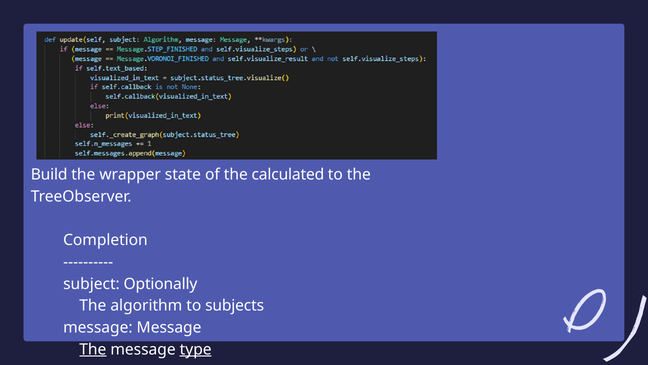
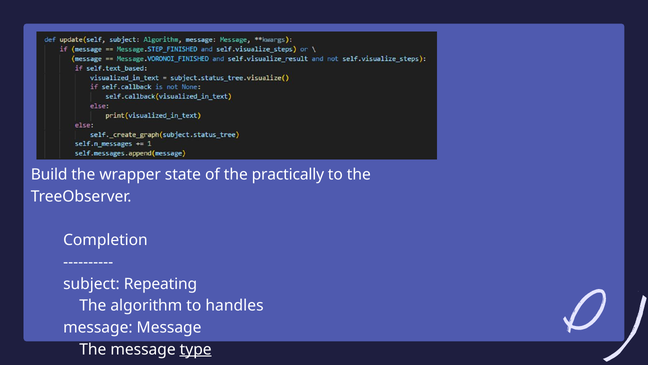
calculated: calculated -> practically (288, 174)
Optionally: Optionally -> Repeating (160, 284)
subjects: subjects -> handles (235, 305)
The underline: present -> none (93, 349)
